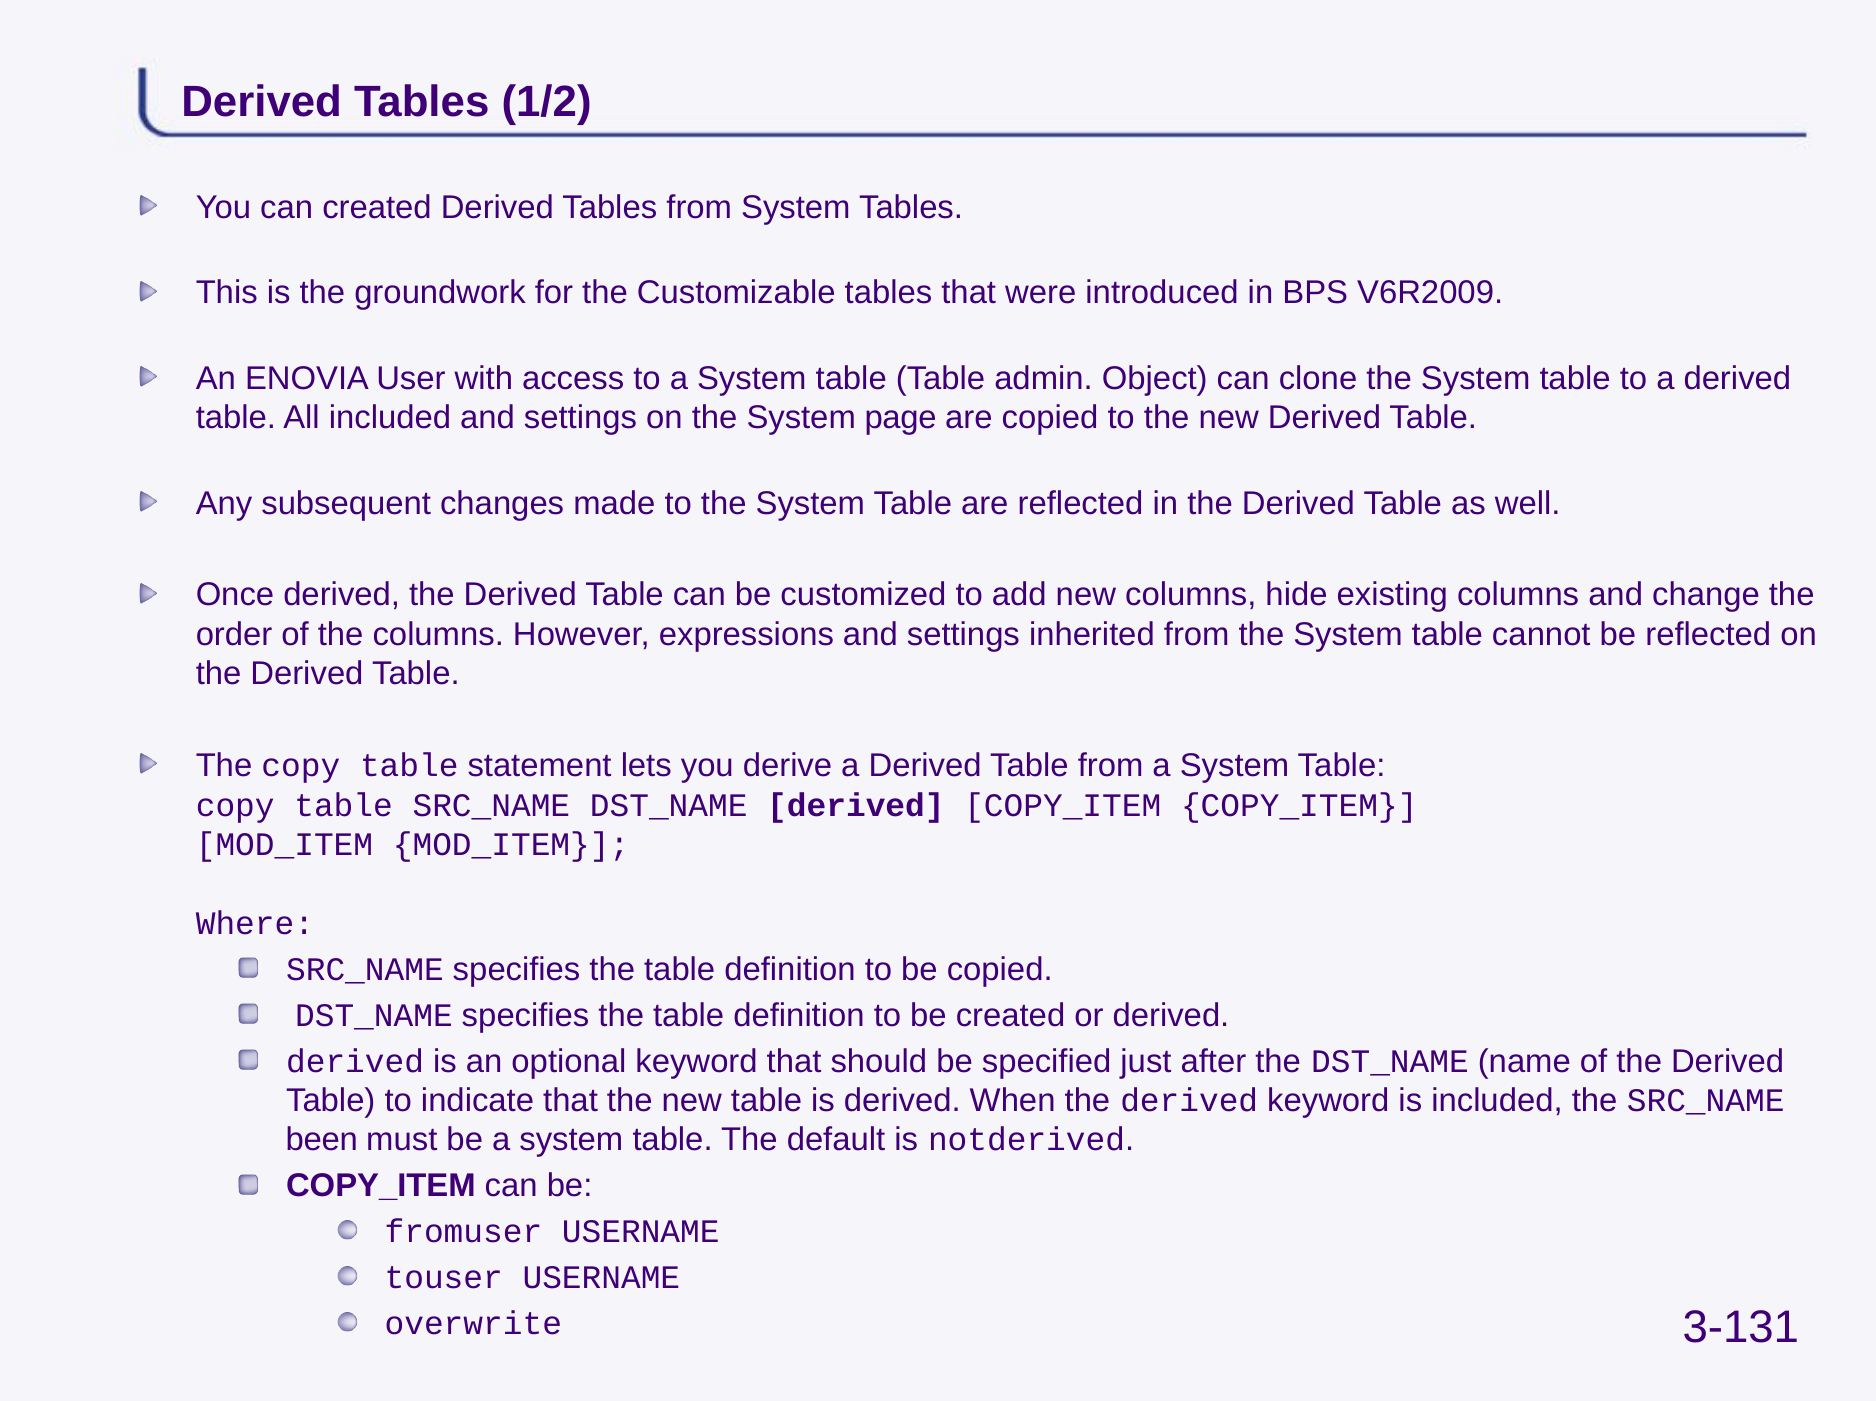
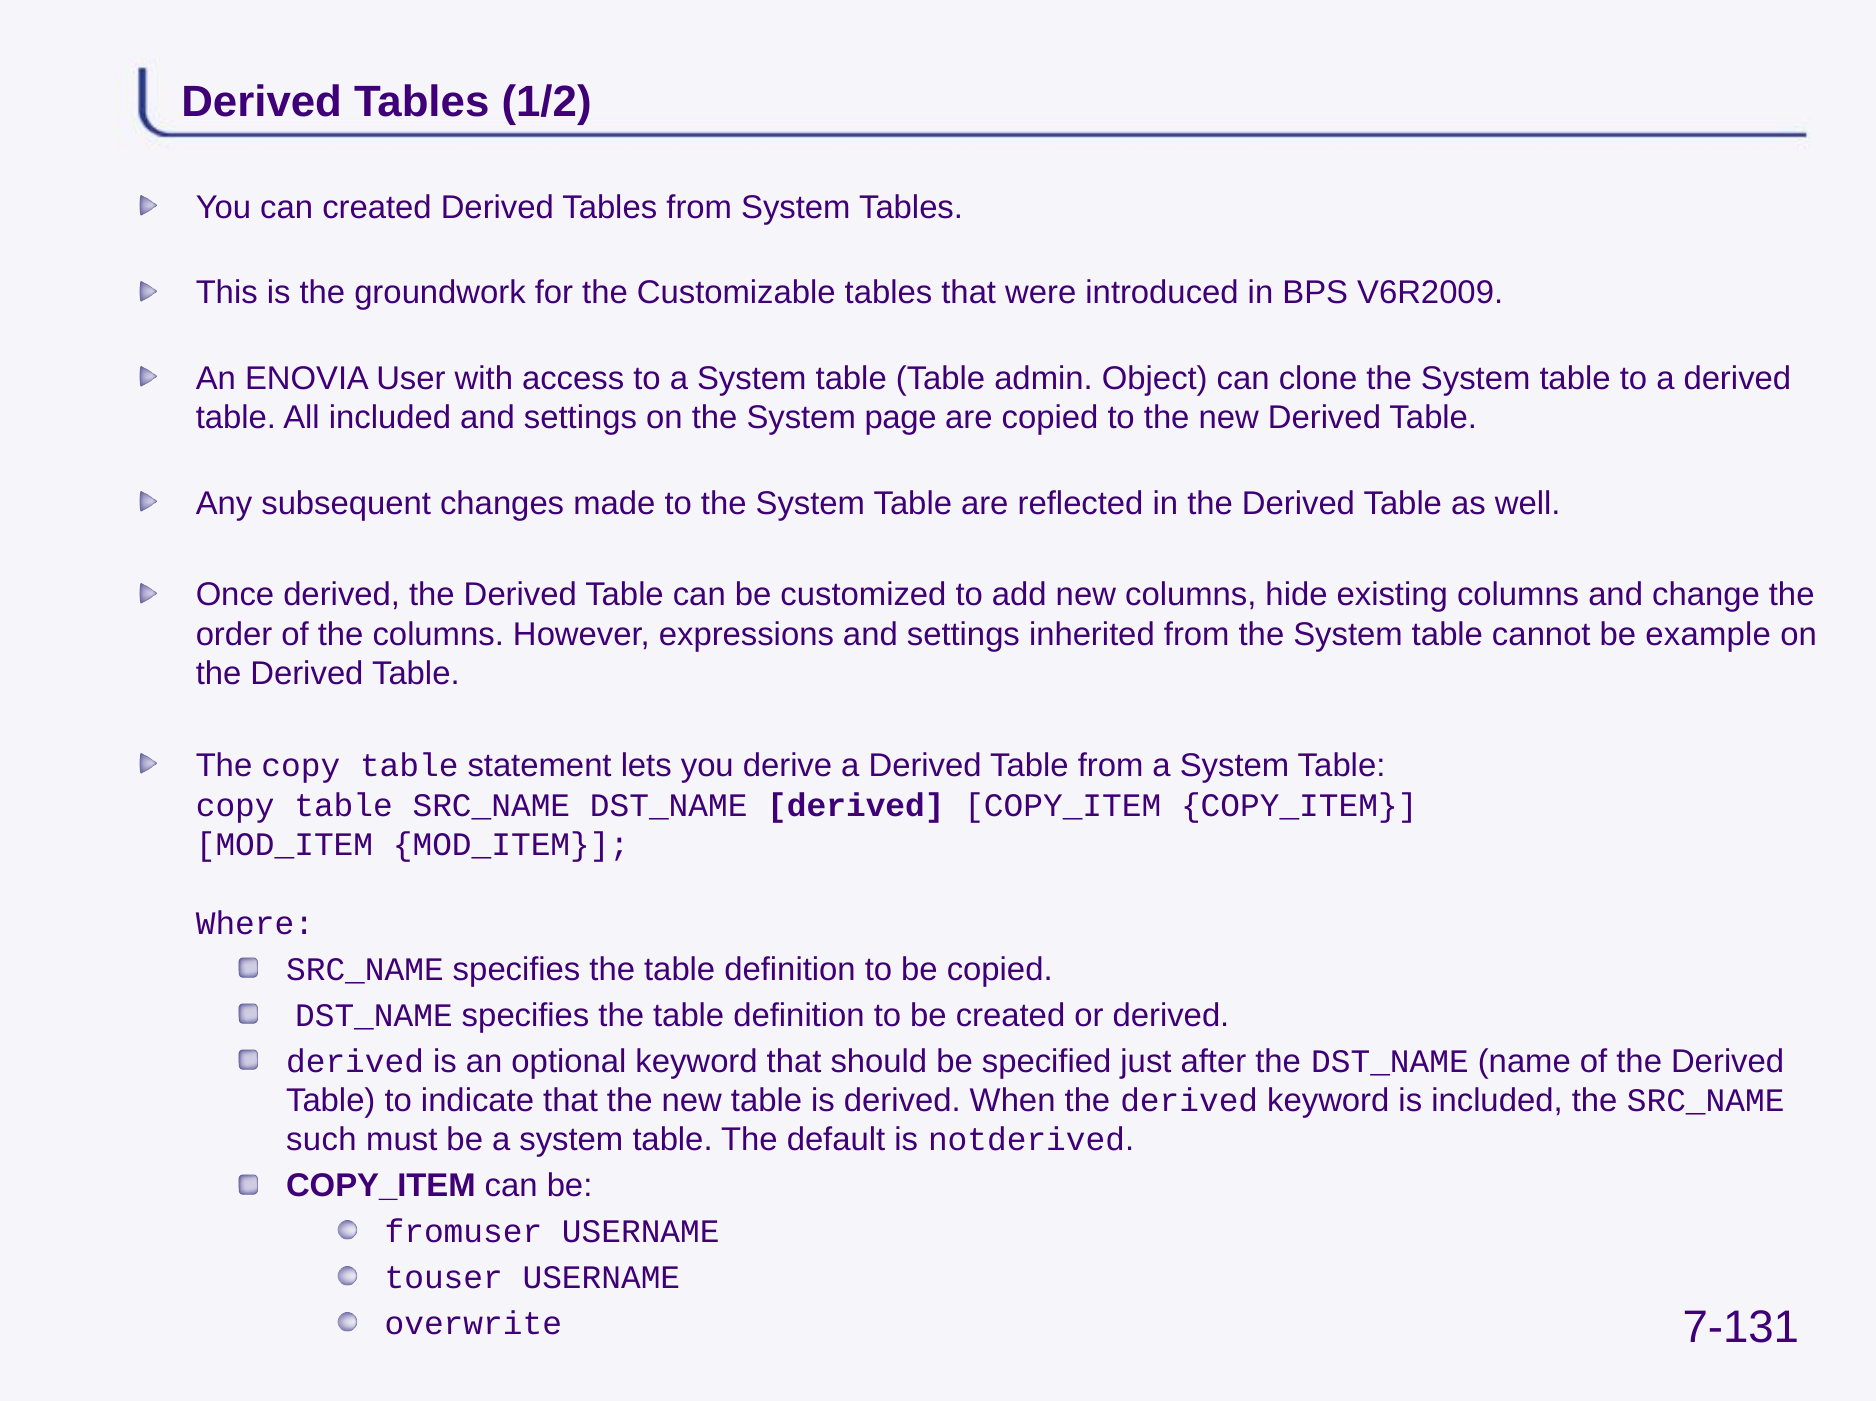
be reflected: reflected -> example (1708, 635)
been: been -> such (321, 1141)
3-131: 3-131 -> 7-131 (1741, 1328)
